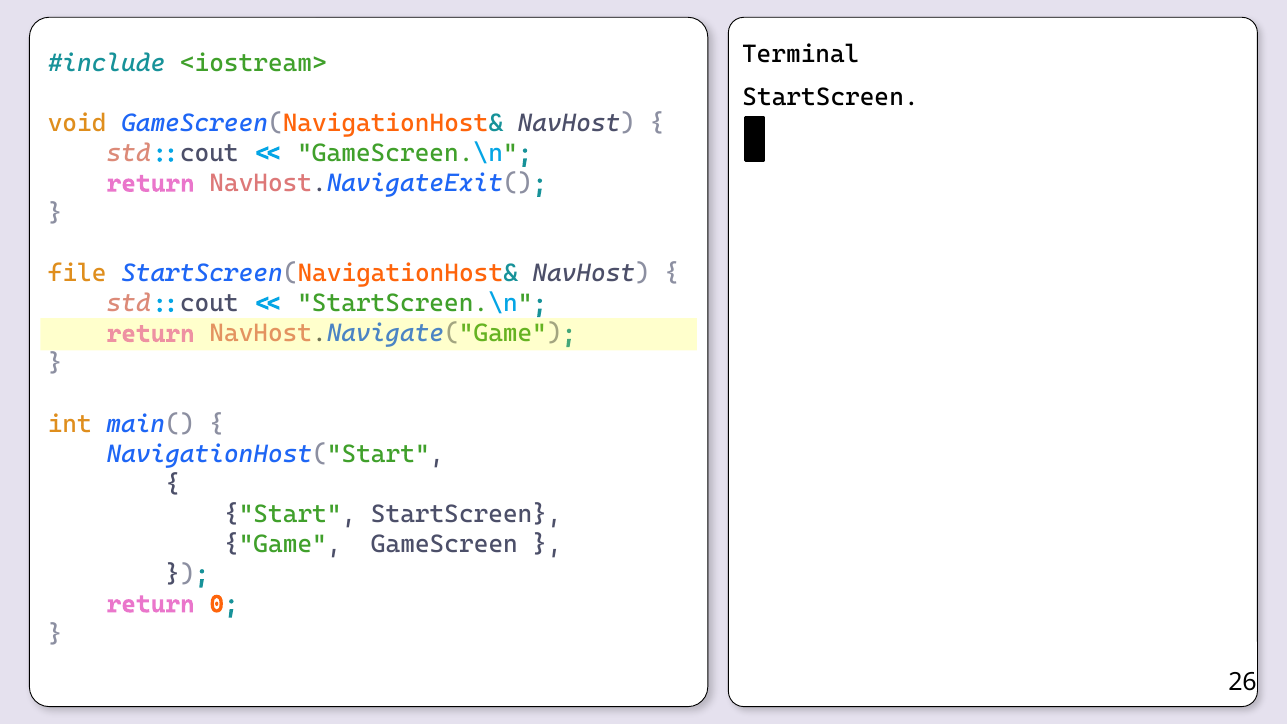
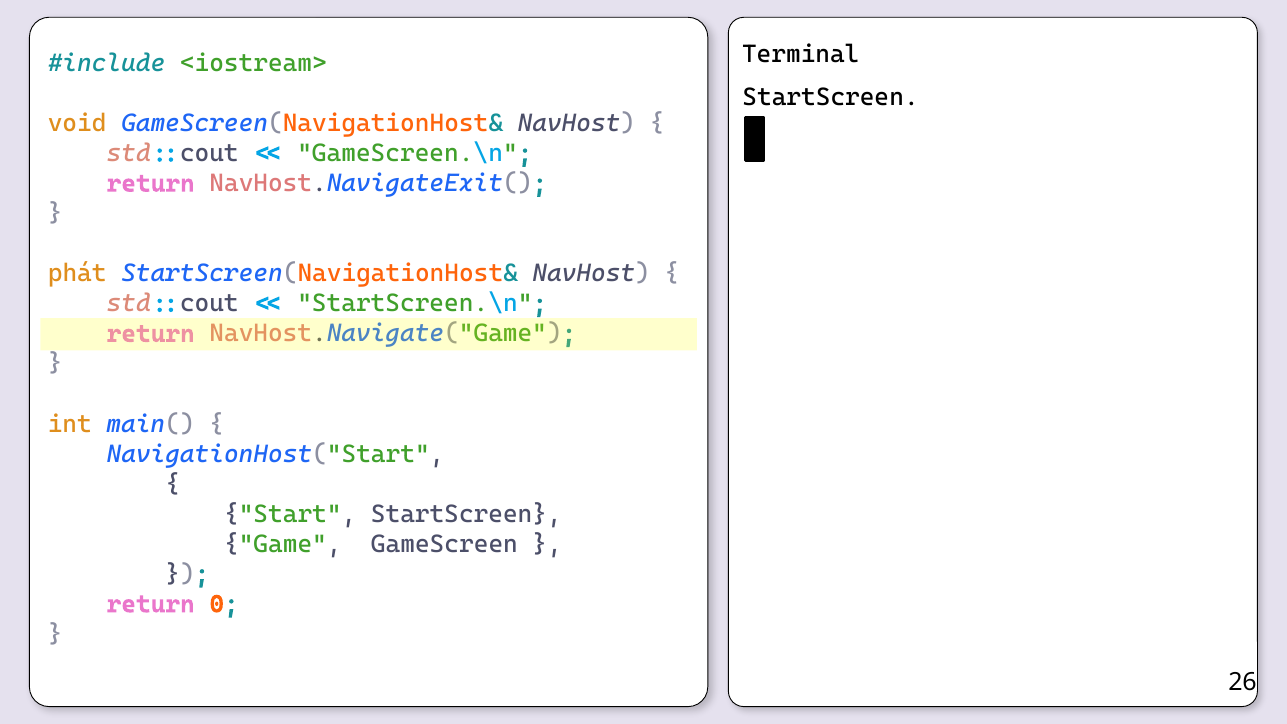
file: file -> phát (77, 274)
